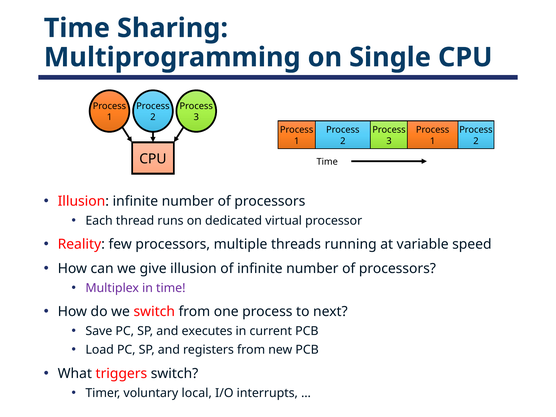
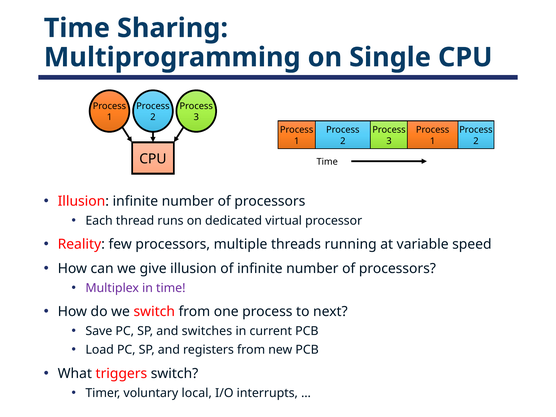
executes: executes -> switches (207, 331)
